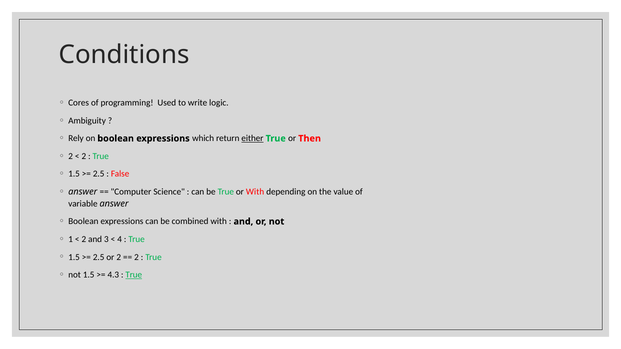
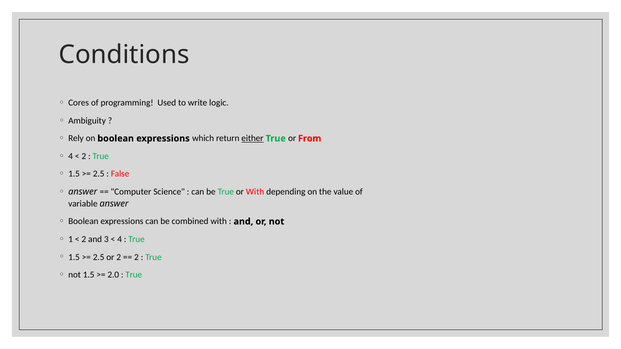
Then: Then -> From (310, 139)
2: 2 -> 4 (71, 156)
4.3: 4.3 -> 2.0 (113, 275)
True underline: present -> none (134, 275)
